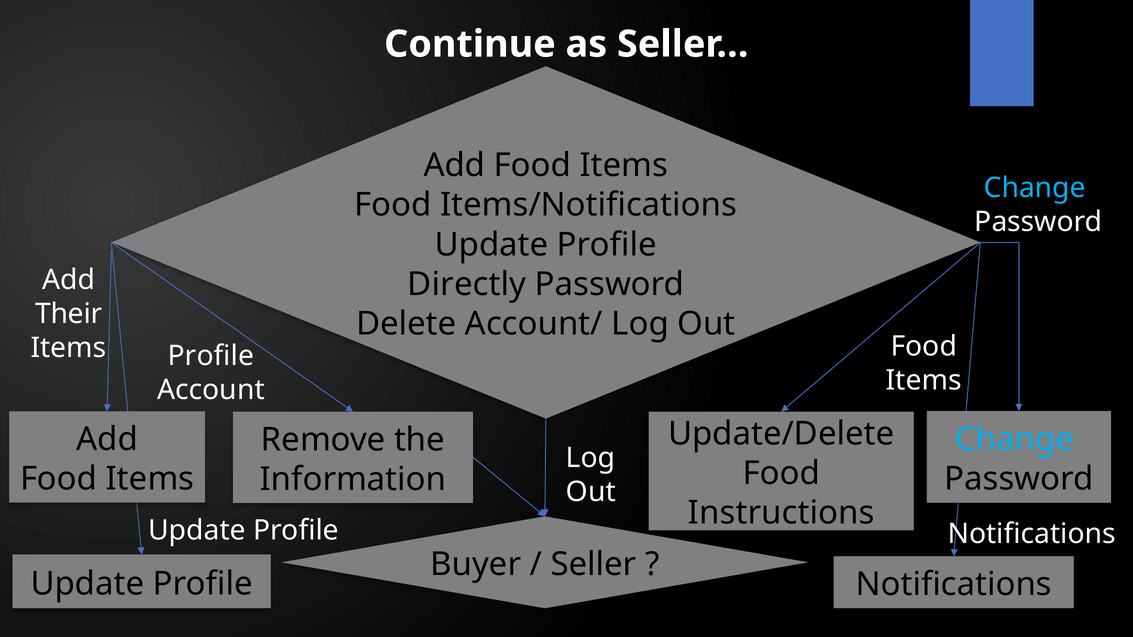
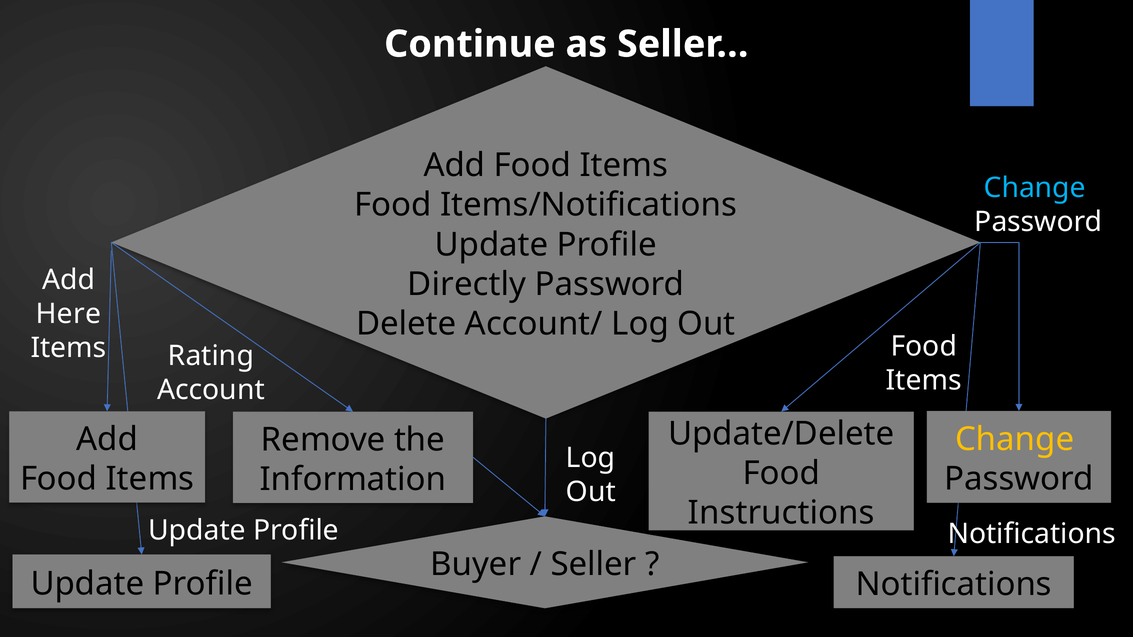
Their: Their -> Here (68, 314)
Profile: Profile -> Rating (211, 356)
Change colour: light blue -> yellow (1015, 440)
